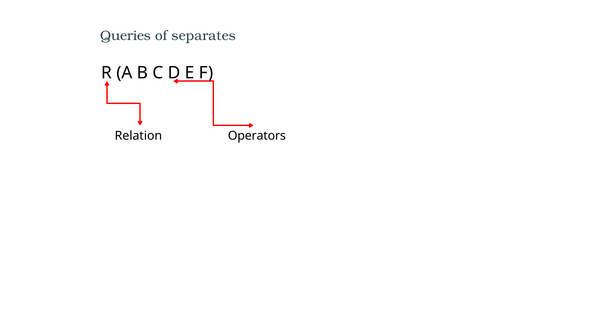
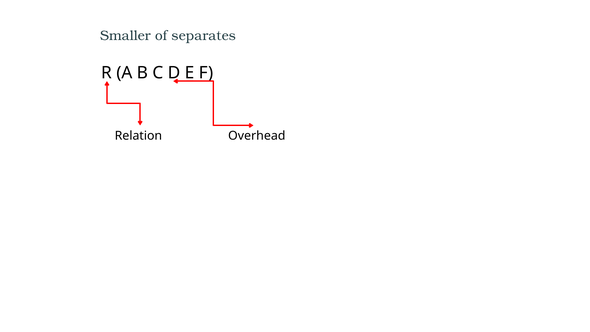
Queries: Queries -> Smaller (126, 36)
Operators: Operators -> Overhead (257, 136)
